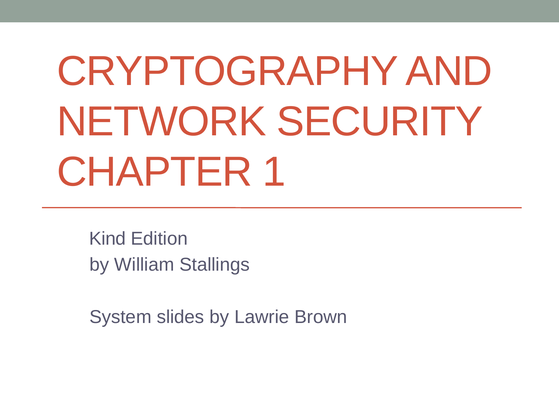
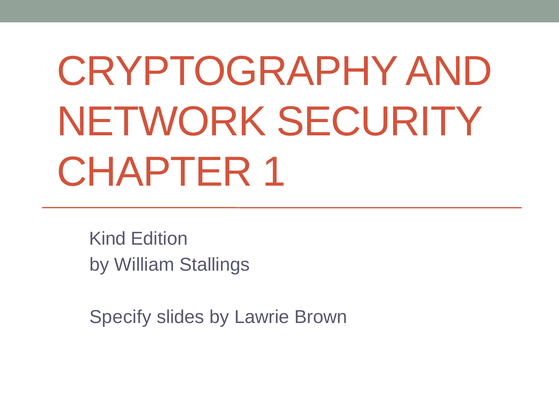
System: System -> Specify (120, 317)
